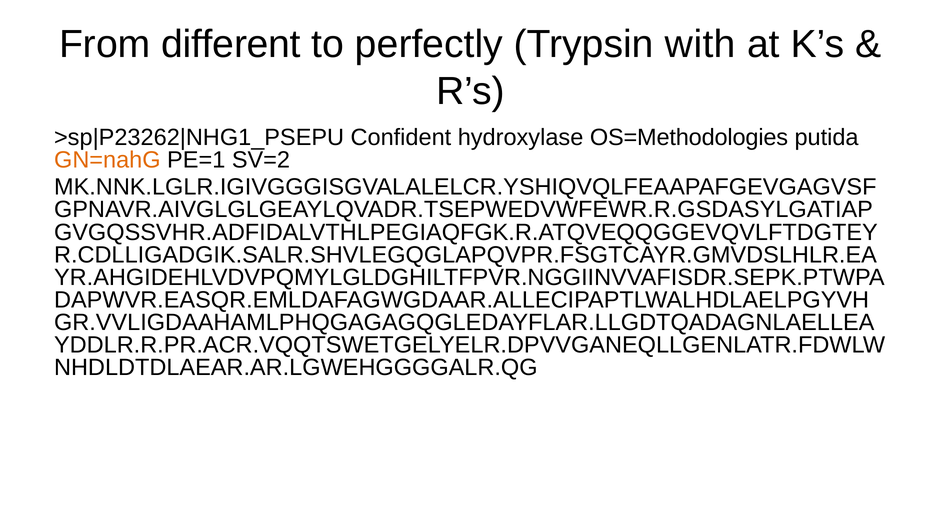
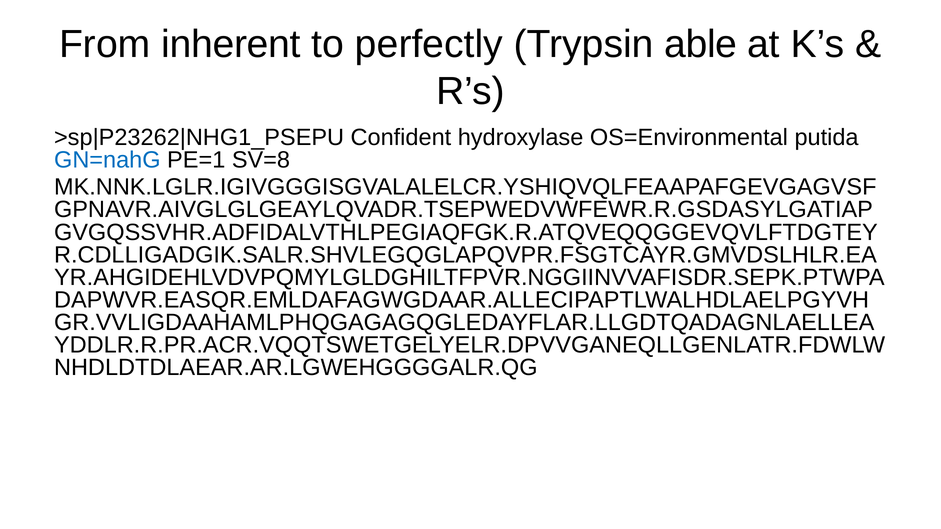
different: different -> inherent (231, 45)
with: with -> able (701, 45)
OS=Methodologies: OS=Methodologies -> OS=Environmental (689, 137)
GN=nahG colour: orange -> blue (107, 160)
SV=2: SV=2 -> SV=8 (261, 160)
